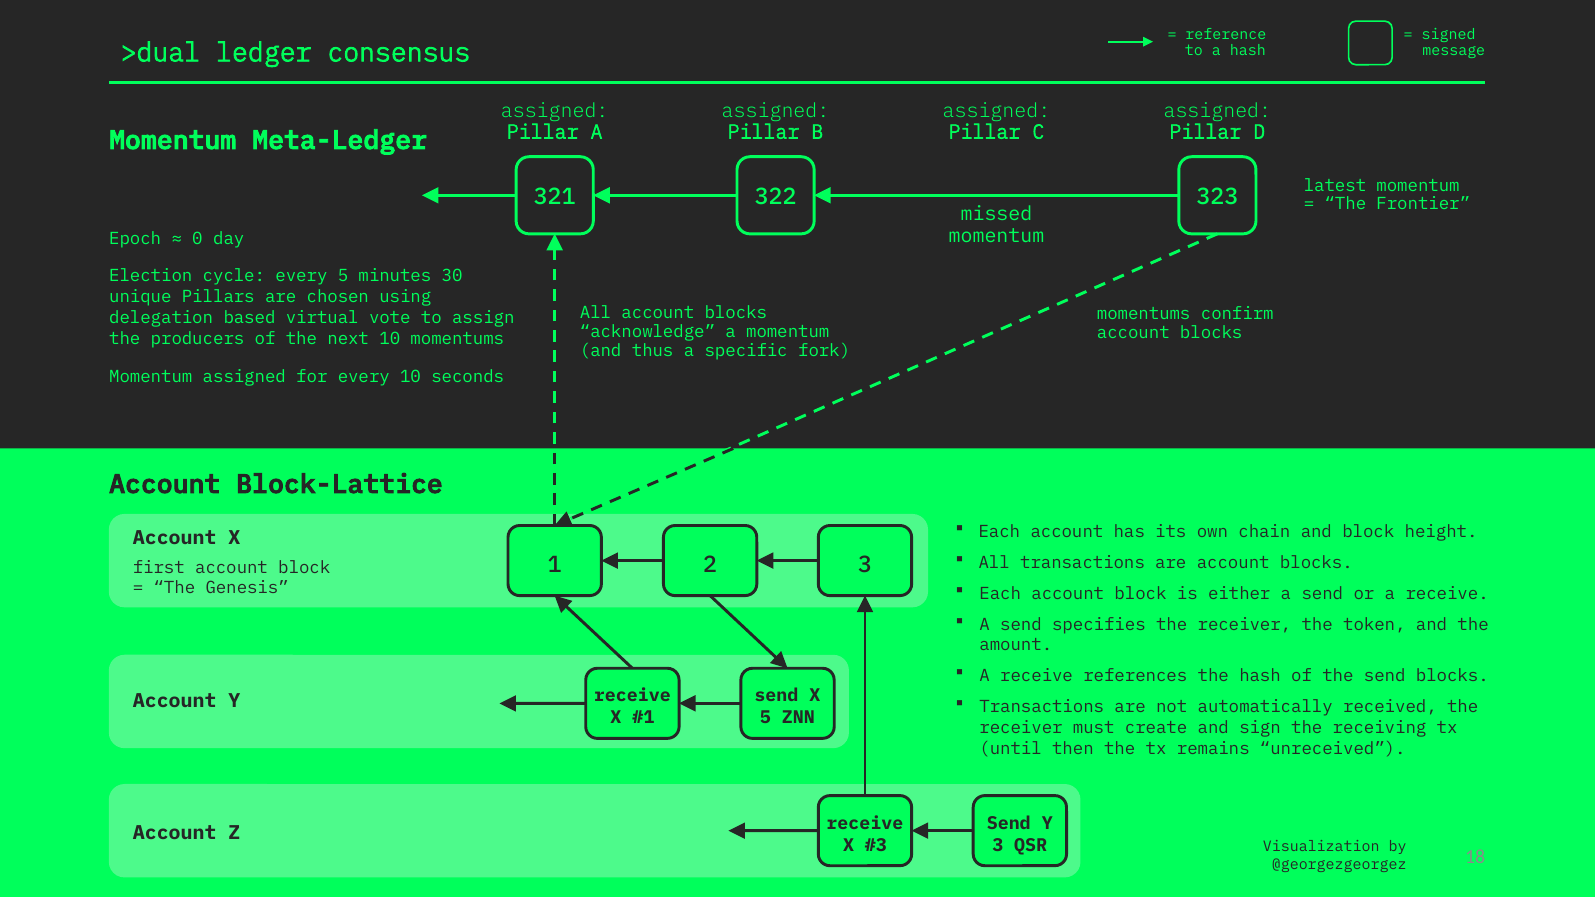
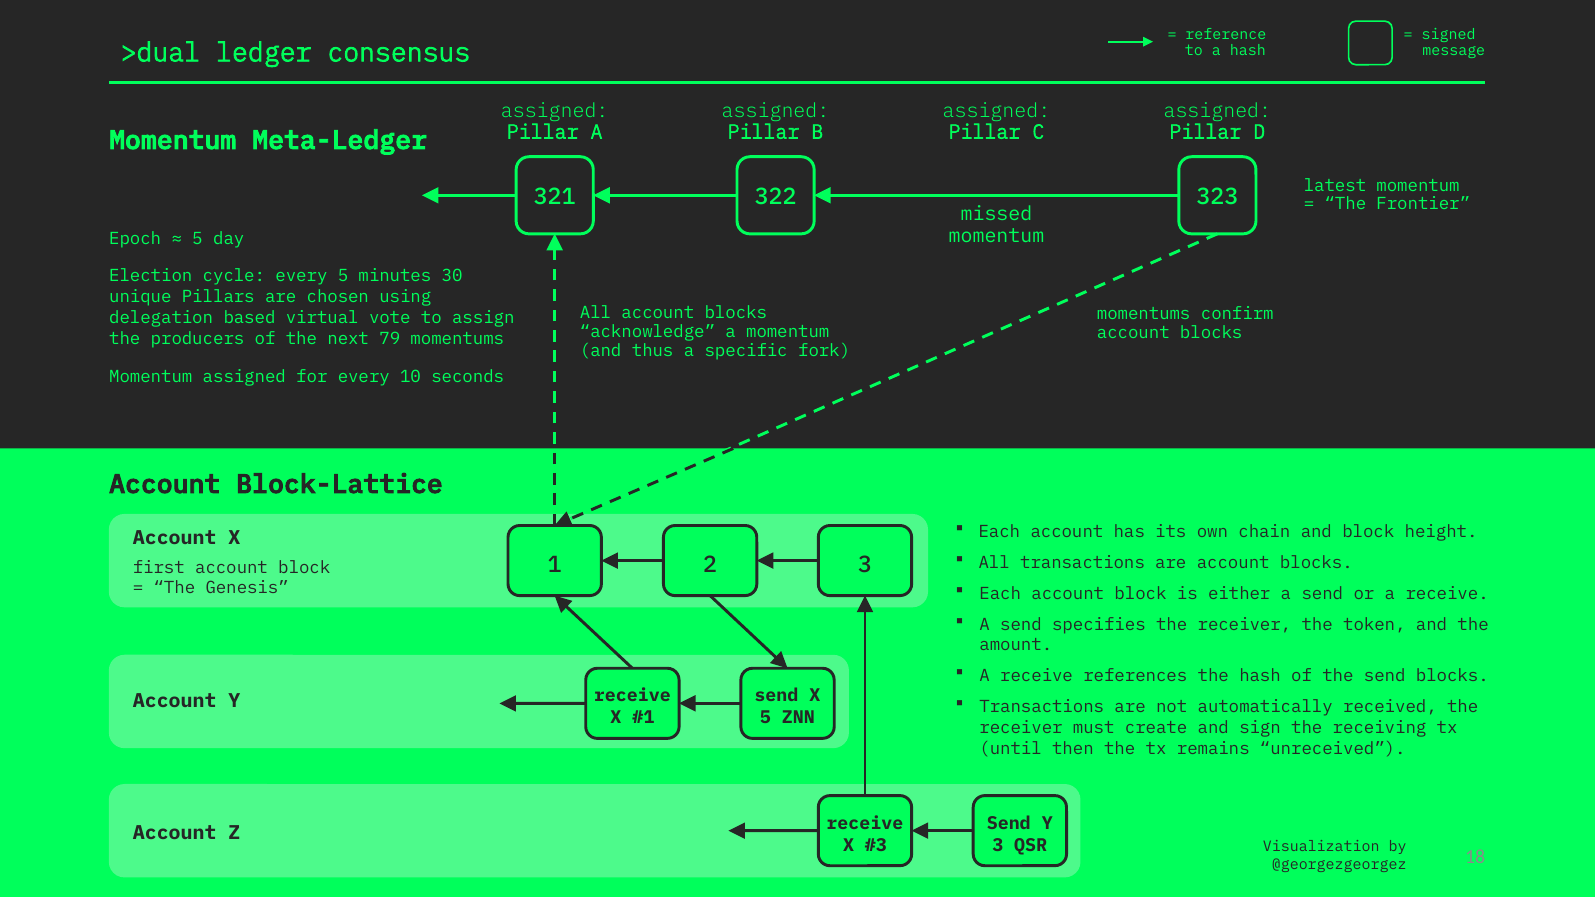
0: 0 -> 5 (197, 239)
next 10: 10 -> 79 (390, 339)
